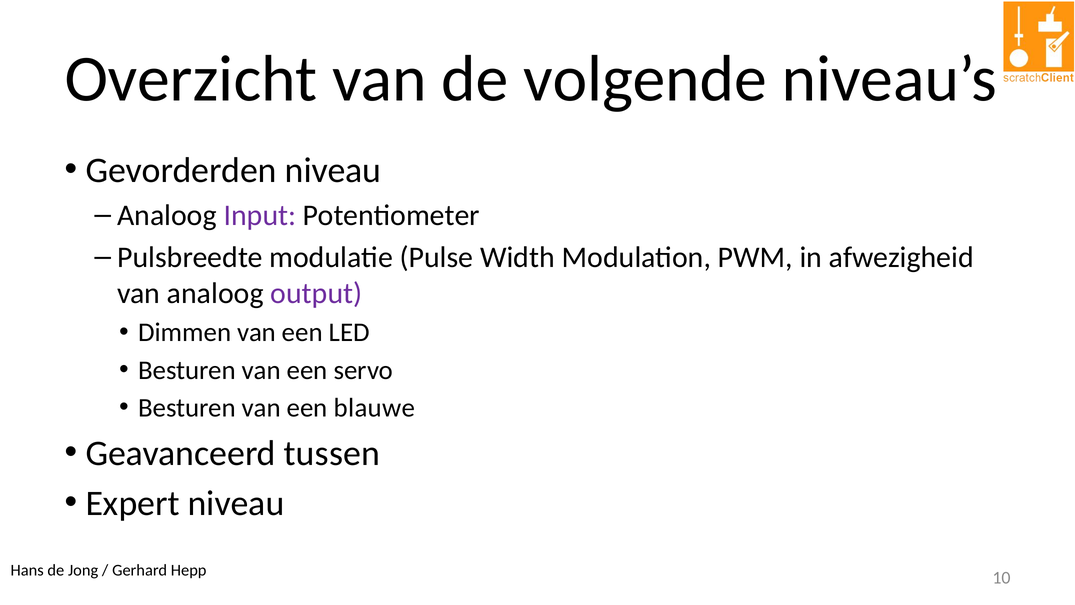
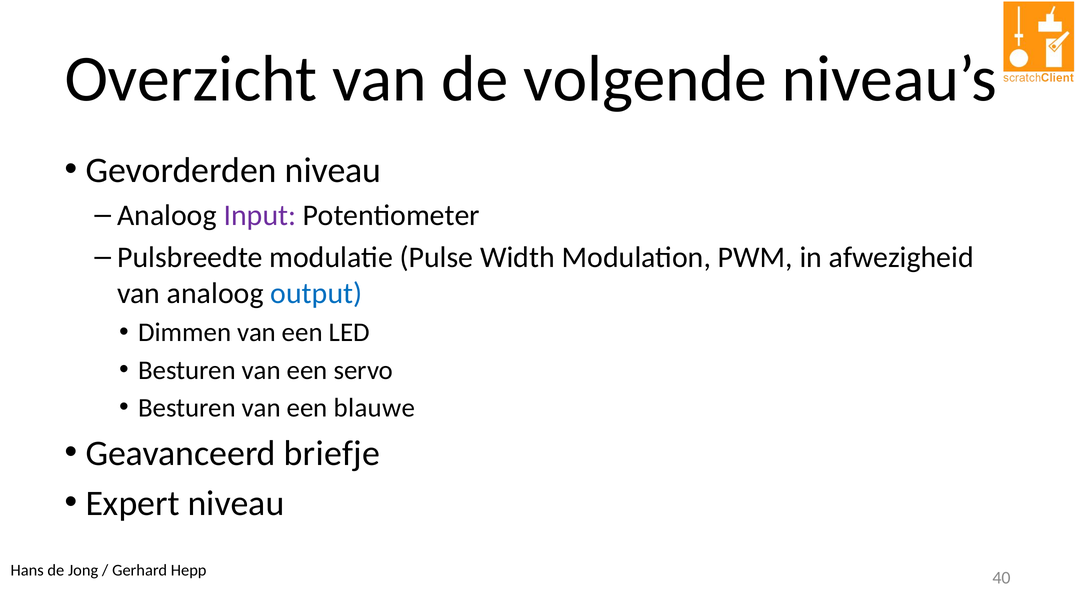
output colour: purple -> blue (316, 293)
tussen: tussen -> briefje (332, 453)
10: 10 -> 40 (1001, 578)
